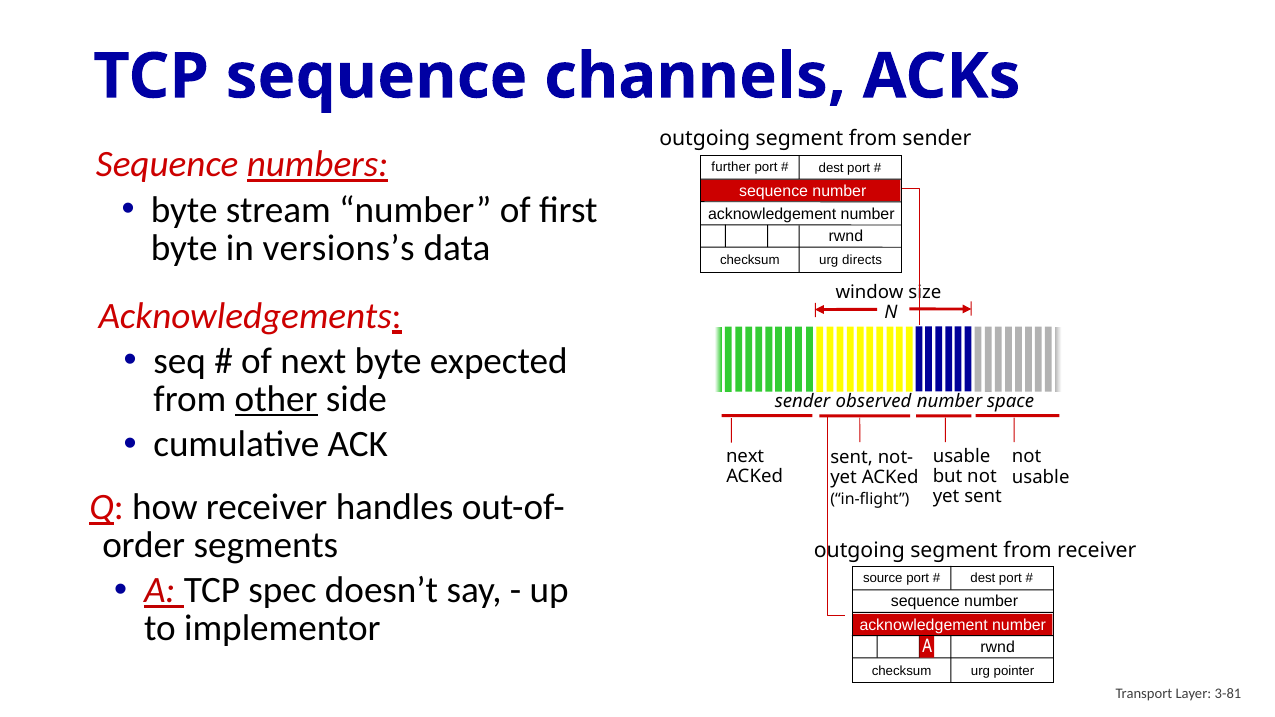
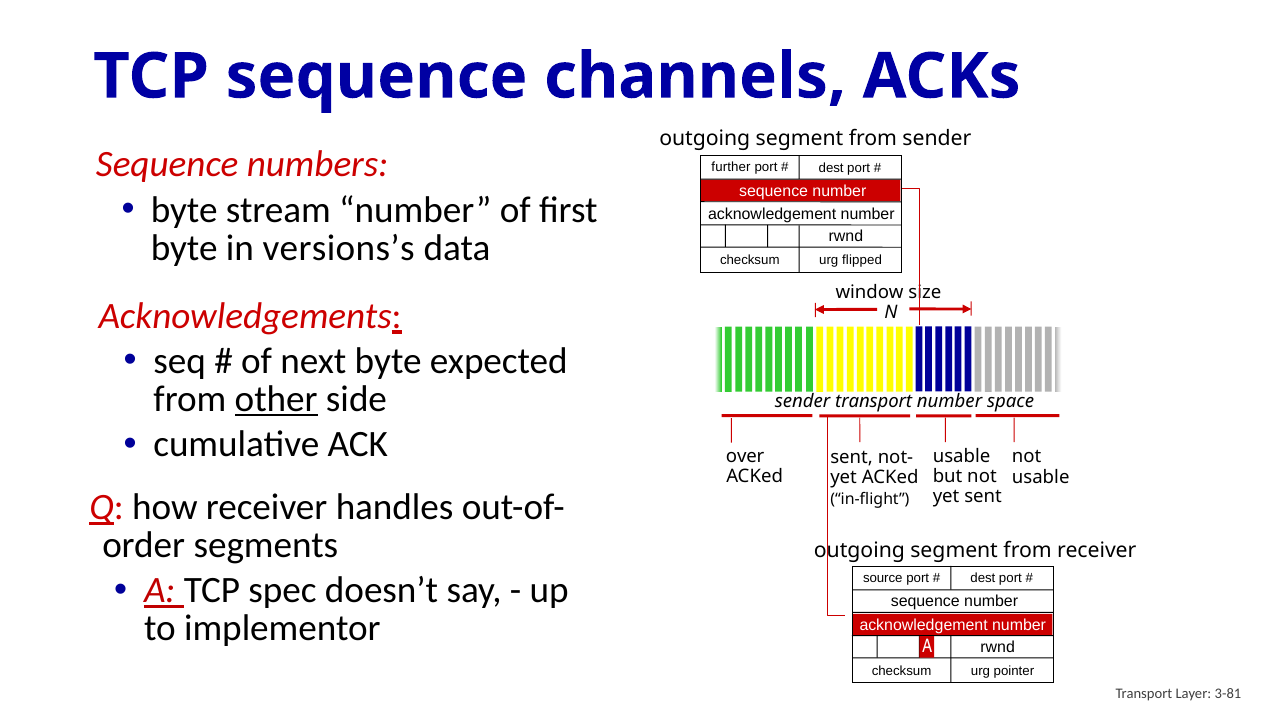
numbers underline: present -> none (318, 165)
directs: directs -> flipped (862, 260)
sender observed: observed -> transport (874, 402)
next: next -> over (745, 456)
